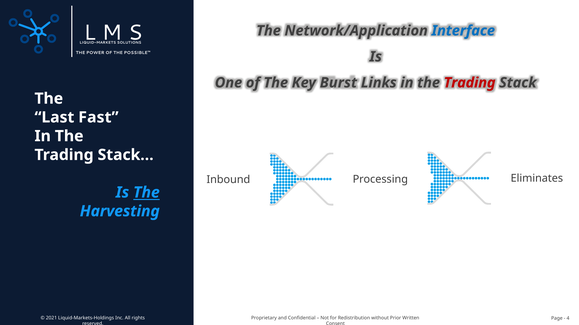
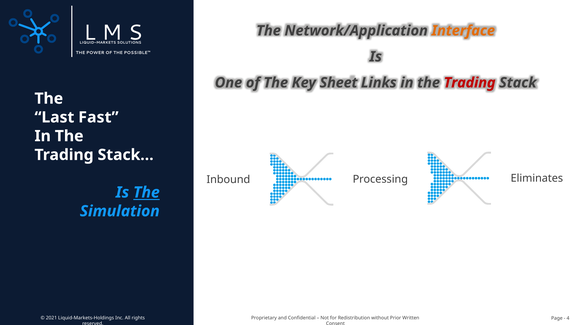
Interface colour: blue -> orange (463, 31)
Burst: Burst -> Sheet (339, 83)
Harvesting: Harvesting -> Simulation (120, 212)
